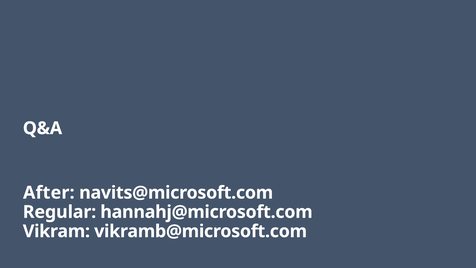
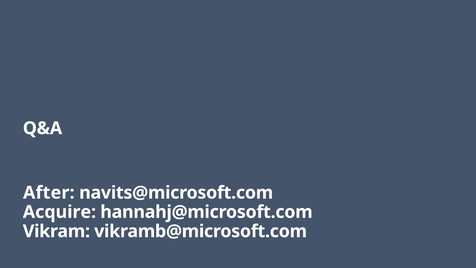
Regular: Regular -> Acquire (59, 212)
